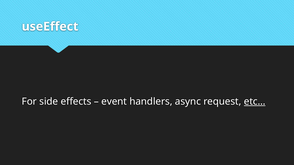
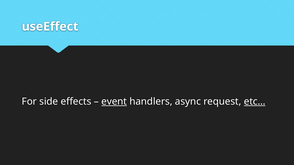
event underline: none -> present (114, 102)
